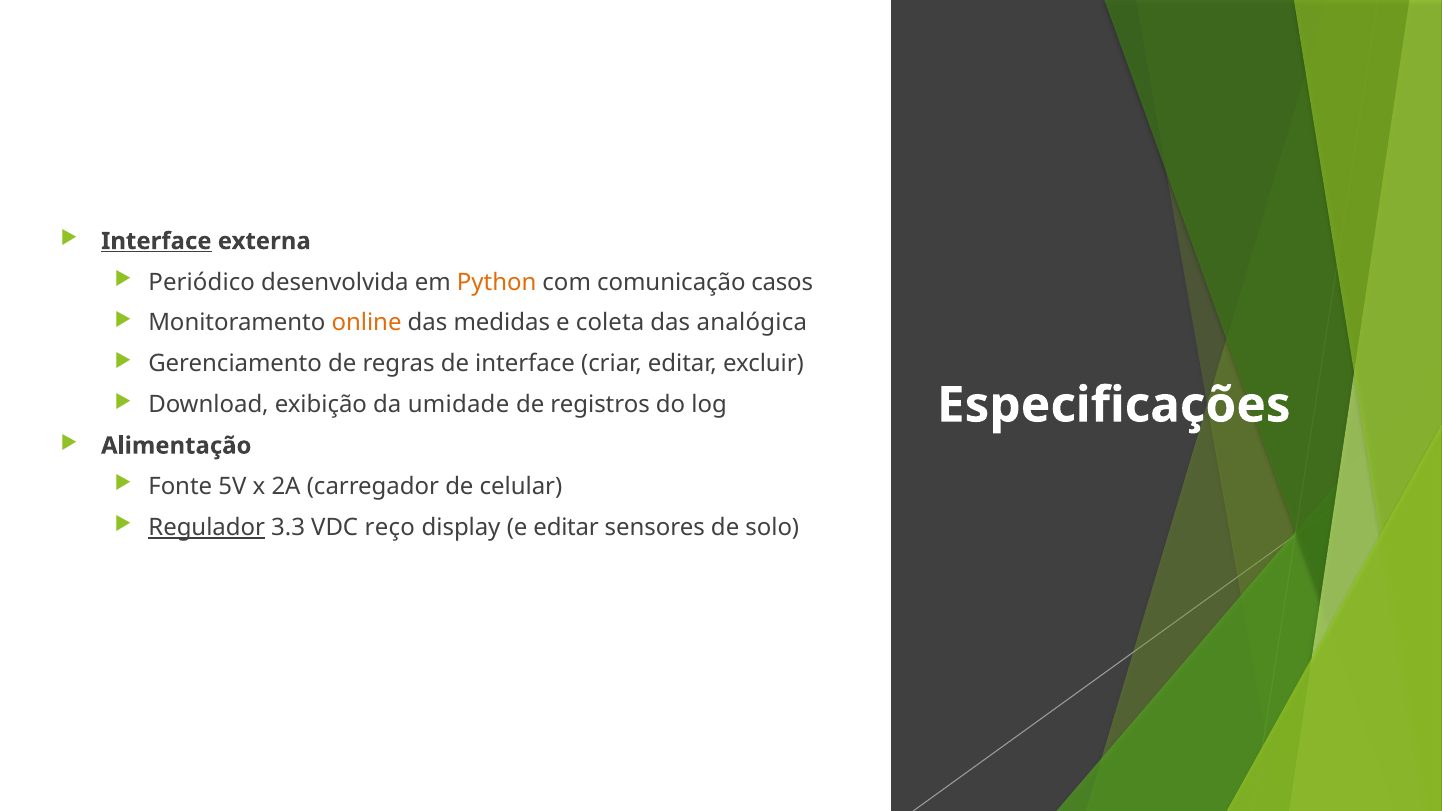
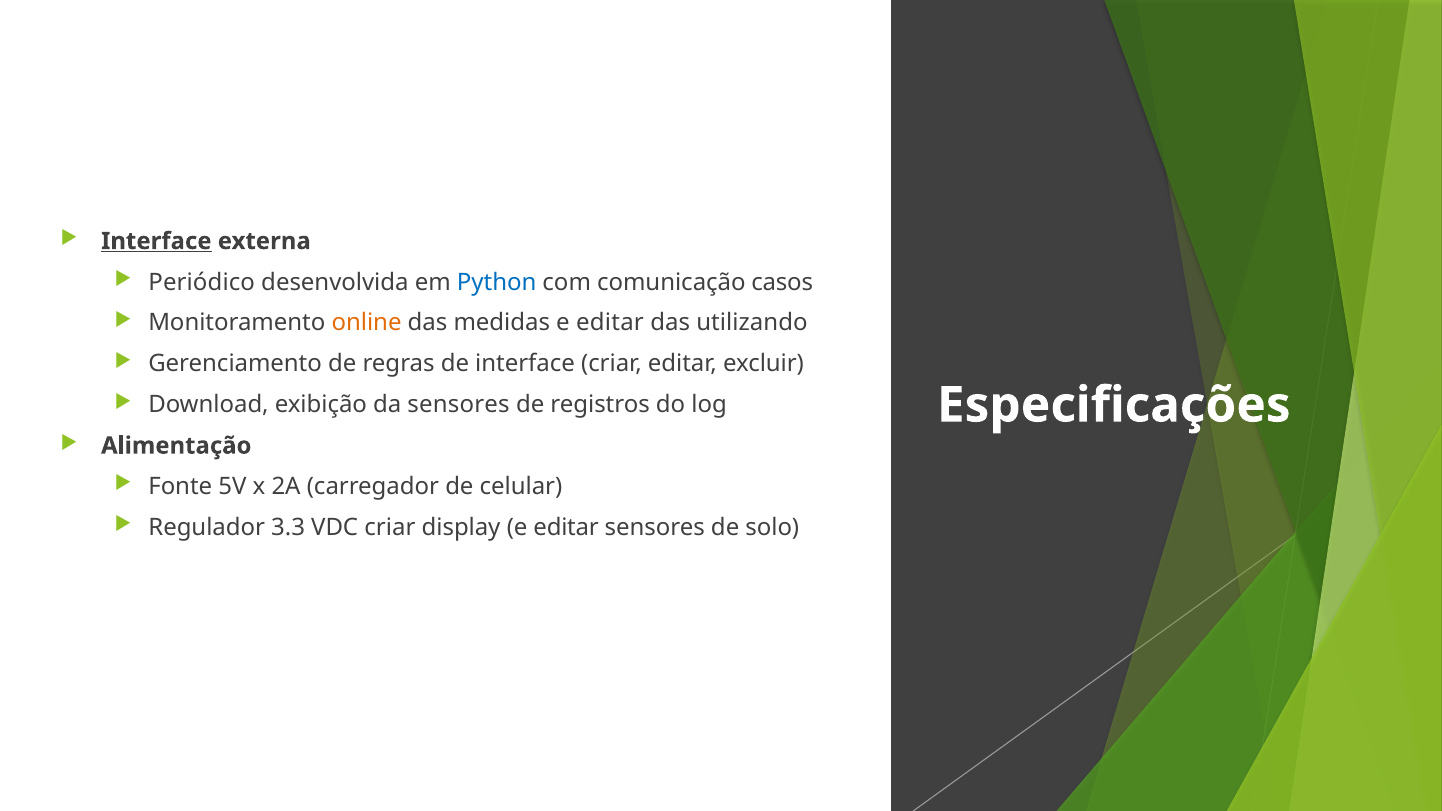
Python colour: orange -> blue (497, 282)
medidas e coleta: coleta -> editar (610, 323)
analógica: analógica -> utilizando (752, 323)
da umidade: umidade -> sensores (459, 405)
Regulador underline: present -> none (207, 528)
VDC reço: reço -> criar (390, 528)
